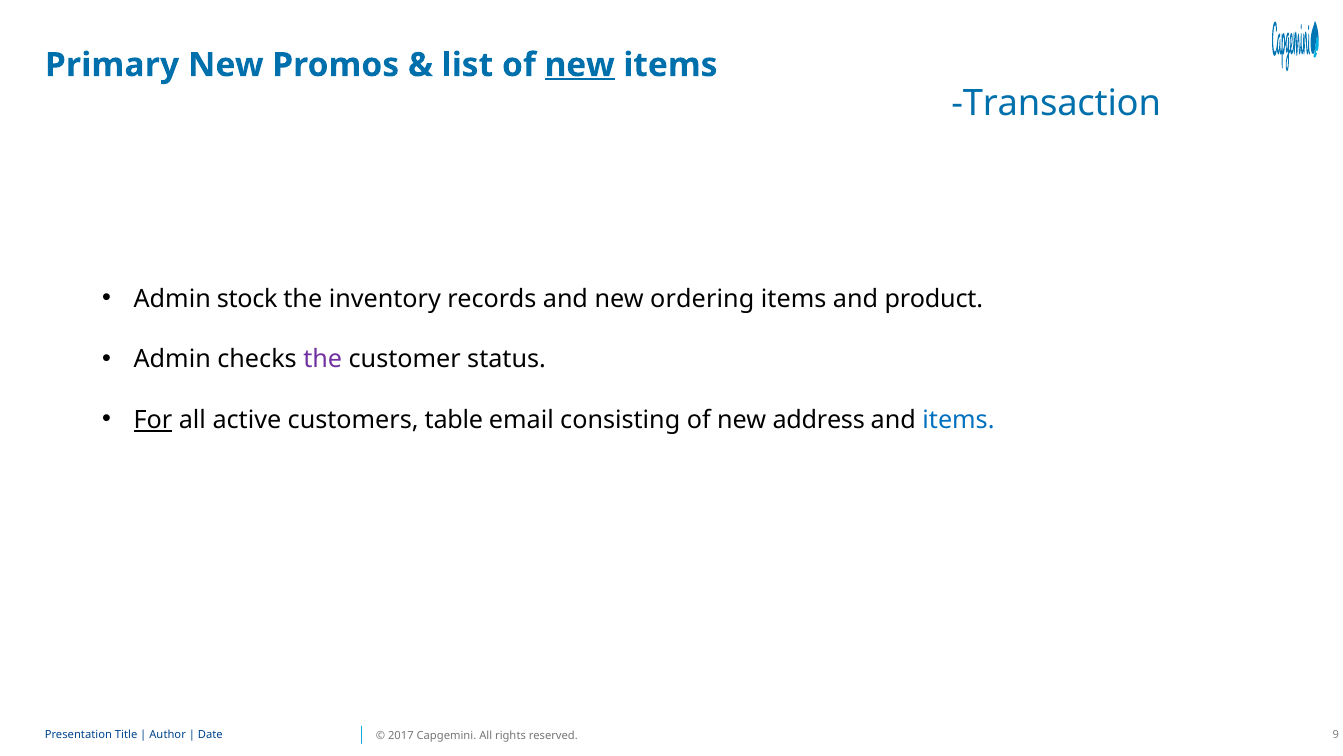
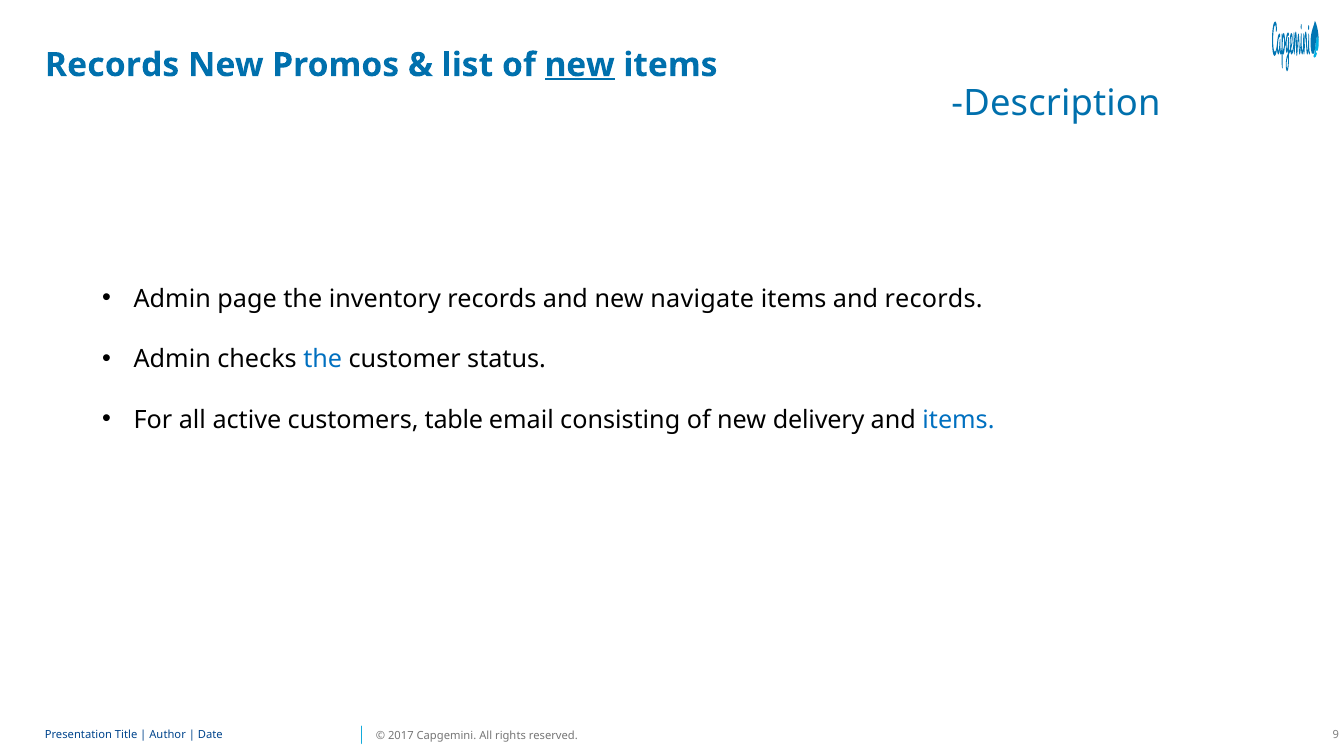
Primary: Primary -> Records (112, 65)
Transaction: Transaction -> Description (1056, 103)
stock: stock -> page (247, 299)
ordering: ordering -> navigate (702, 299)
and product: product -> records (934, 299)
the colour: purple -> blue (323, 359)
For underline: present -> none (153, 420)
address: address -> delivery (819, 420)
